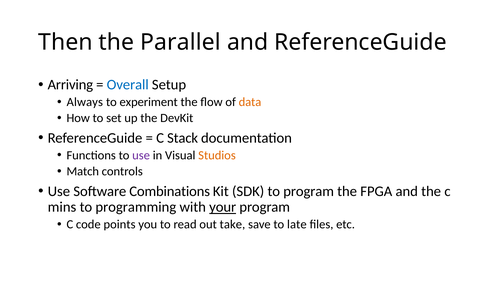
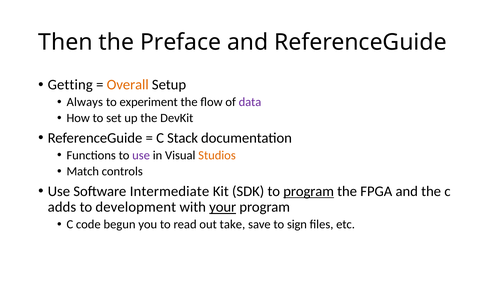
Parallel: Parallel -> Preface (181, 42)
Arriving: Arriving -> Getting (70, 85)
Overall colour: blue -> orange (128, 85)
data colour: orange -> purple (250, 102)
Combinations: Combinations -> Intermediate (169, 192)
program underline: none -> present (309, 192)
mins: mins -> adds (62, 207)
programming: programming -> development (136, 207)
points: points -> begun (120, 225)
late: late -> sign (297, 225)
